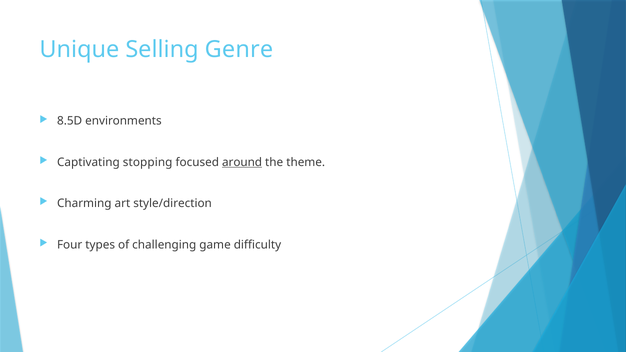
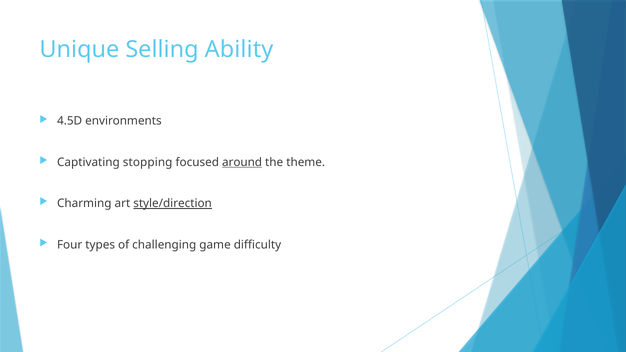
Genre: Genre -> Ability (239, 49)
8.5D: 8.5D -> 4.5D (70, 121)
style/direction underline: none -> present (173, 204)
